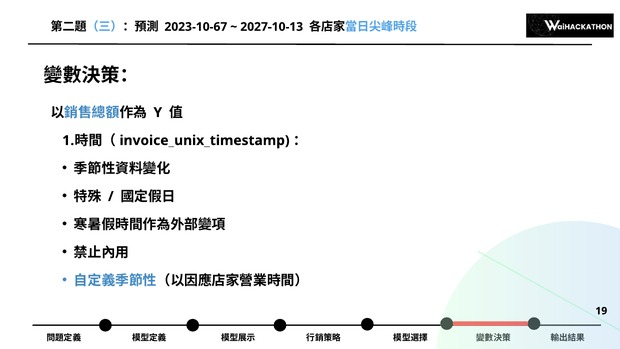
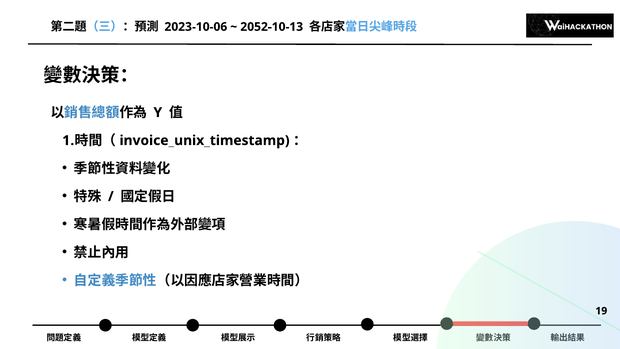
2023-10-67: 2023-10-67 -> 2023-10-06 (196, 27)
2027-10-13: 2027-10-13 -> 2052-10-13 (272, 27)
